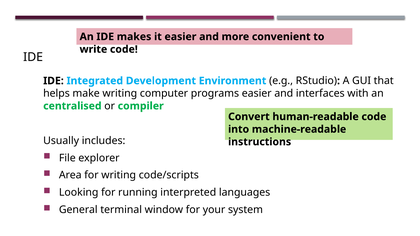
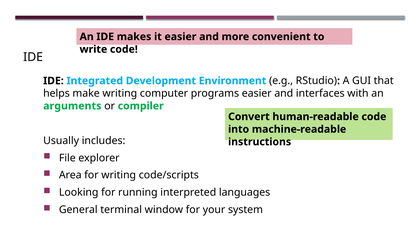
centralised: centralised -> arguments (72, 106)
